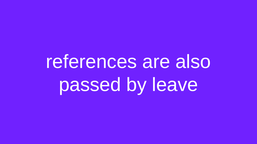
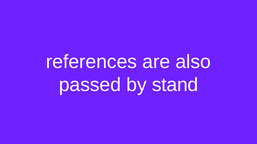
leave: leave -> stand (175, 85)
